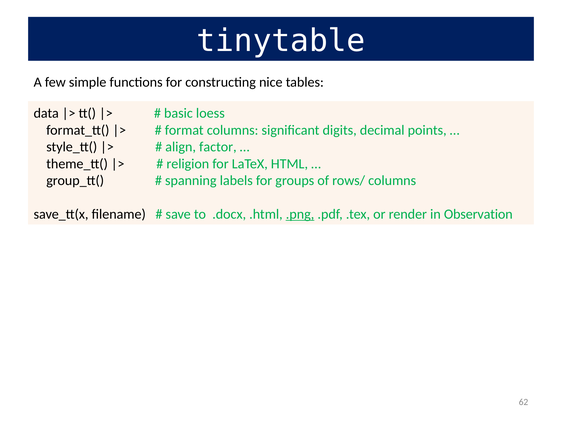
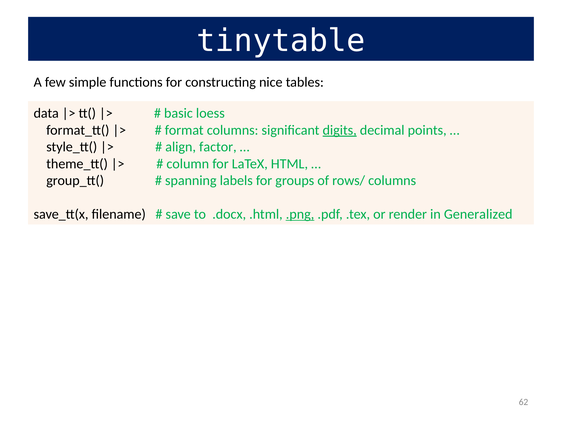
digits underline: none -> present (340, 130)
religion: religion -> column (188, 164)
Observation: Observation -> Generalized (478, 215)
